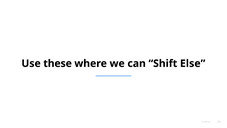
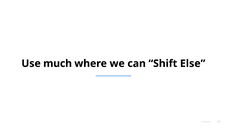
these: these -> much (58, 63)
